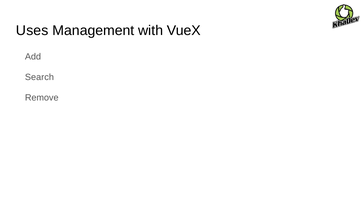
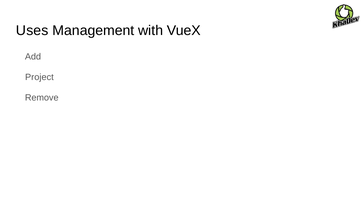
Search: Search -> Project (39, 77)
